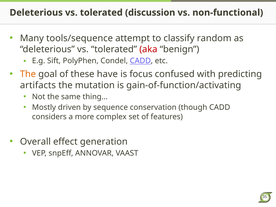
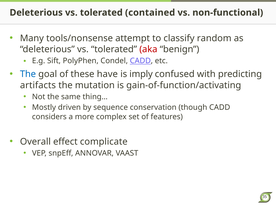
discussion: discussion -> contained (150, 13)
tools/sequence: tools/sequence -> tools/nonsense (80, 38)
The colour: orange -> blue (28, 74)
focus: focus -> imply (141, 74)
generation: generation -> complicate (104, 142)
